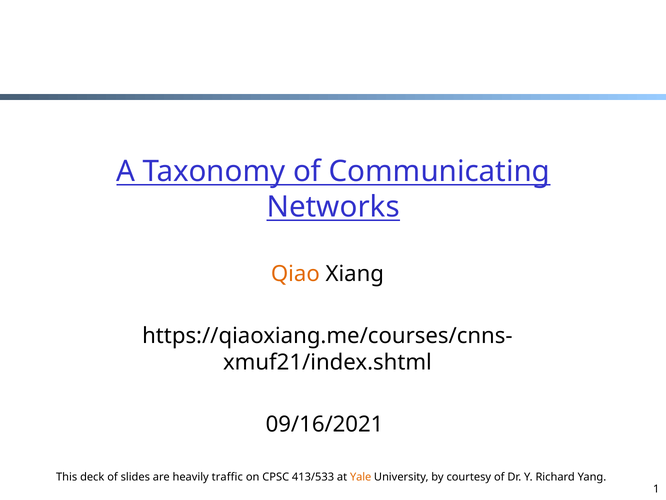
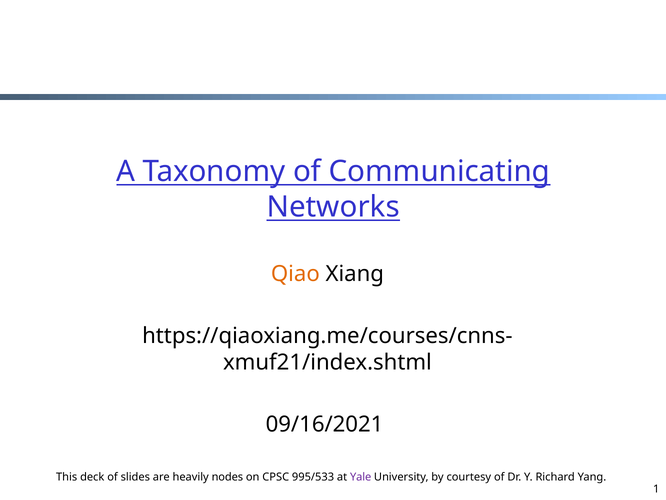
traffic: traffic -> nodes (227, 477)
413/533: 413/533 -> 995/533 (313, 477)
Yale colour: orange -> purple (361, 477)
